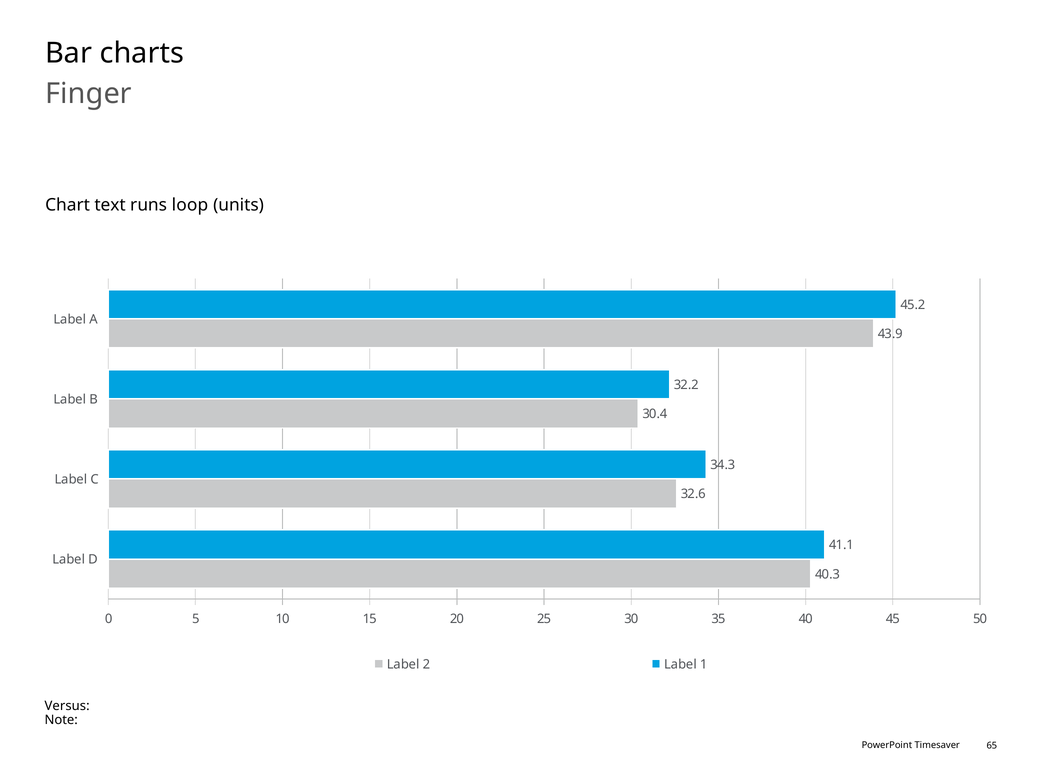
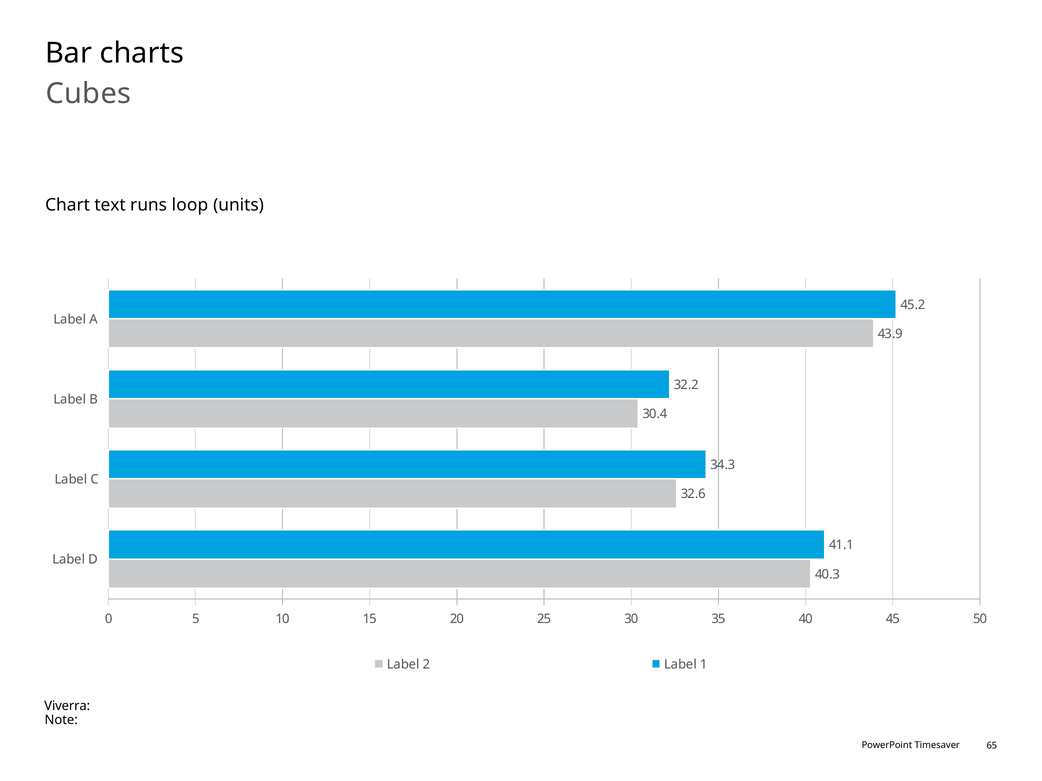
Finger: Finger -> Cubes (88, 94)
Versus: Versus -> Viverra (67, 706)
